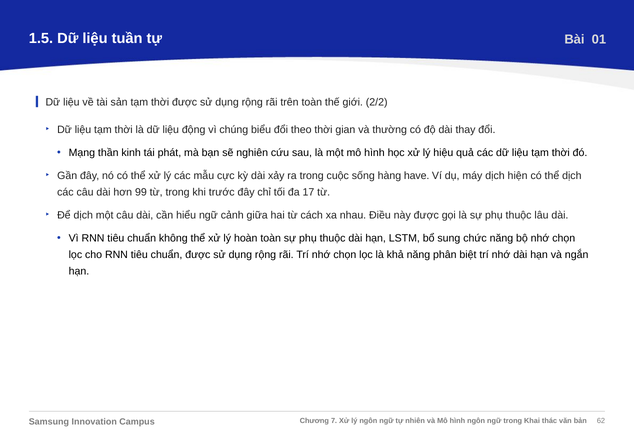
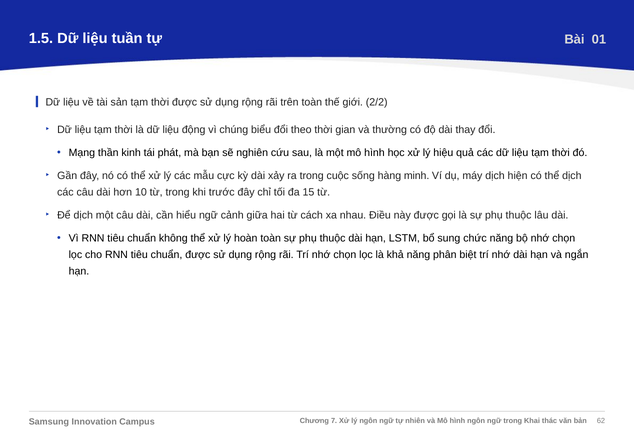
have: have -> minh (417, 176)
99: 99 -> 10 (141, 192)
17: 17 -> 15 (308, 192)
